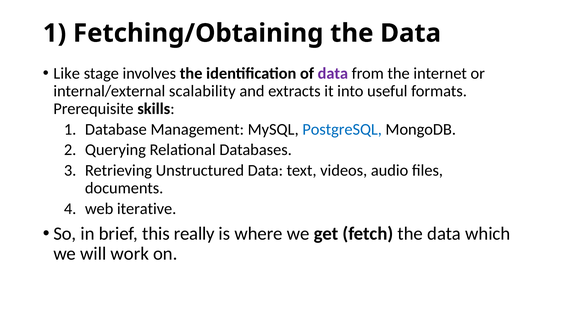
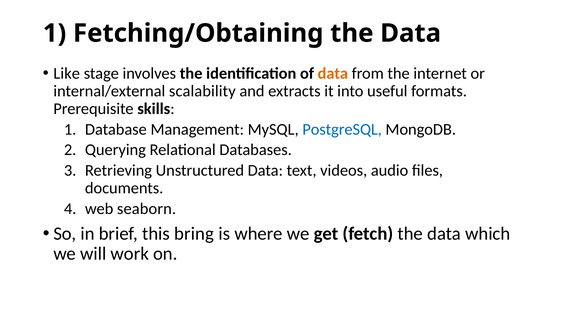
data colour: purple -> orange (333, 73)
iterative: iterative -> seaborn (147, 209)
really: really -> bring (194, 234)
